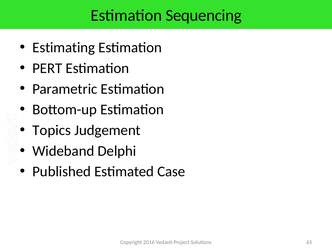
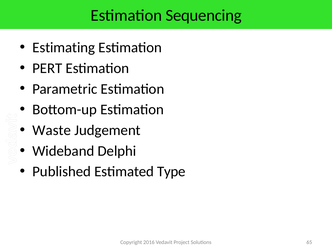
Topics: Topics -> Waste (52, 130)
Case: Case -> Type (171, 172)
